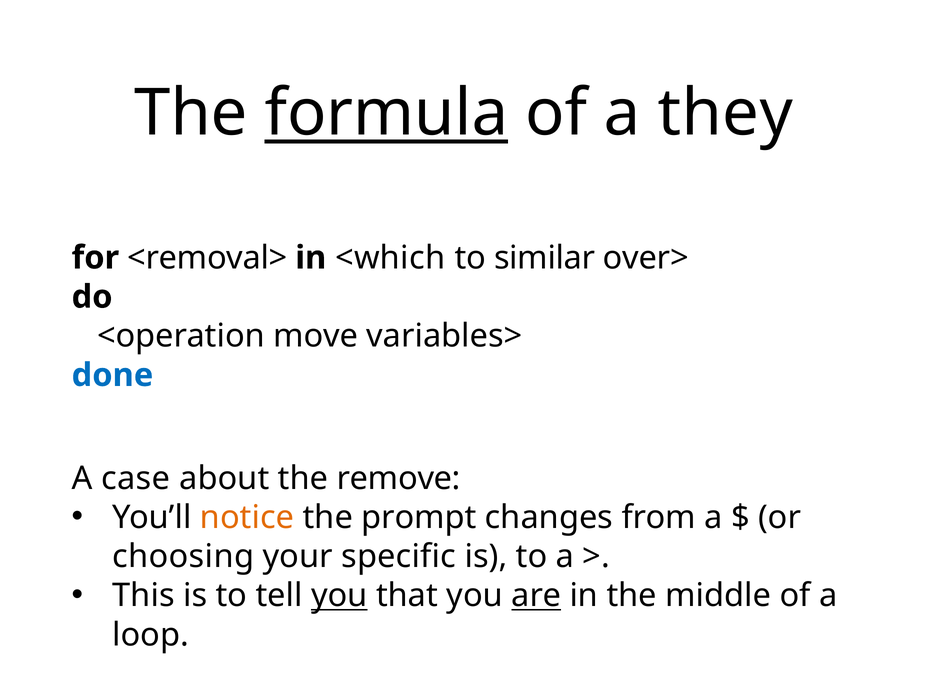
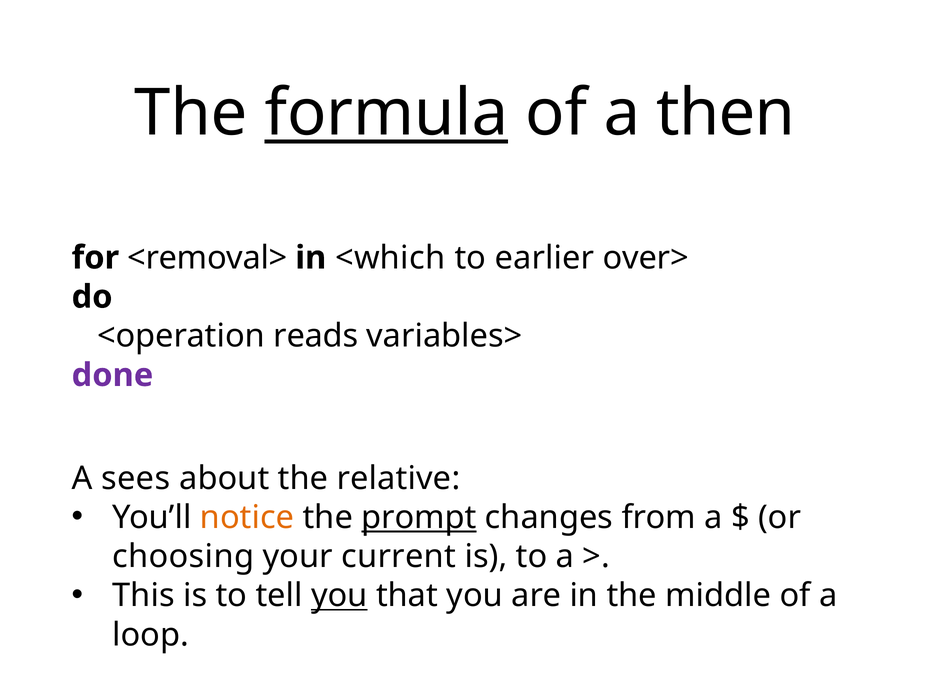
they: they -> then (726, 113)
similar: similar -> earlier (544, 258)
move: move -> reads (316, 336)
done colour: blue -> purple (112, 375)
case: case -> sees (136, 478)
remove: remove -> relative (398, 478)
prompt underline: none -> present (419, 517)
specific: specific -> current (399, 557)
are underline: present -> none (536, 596)
